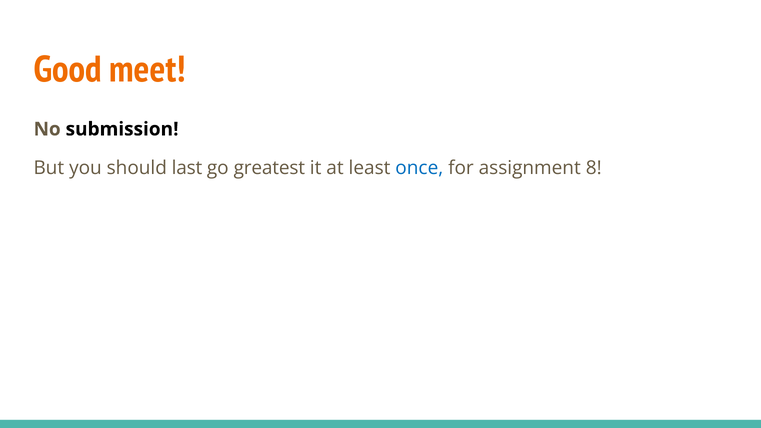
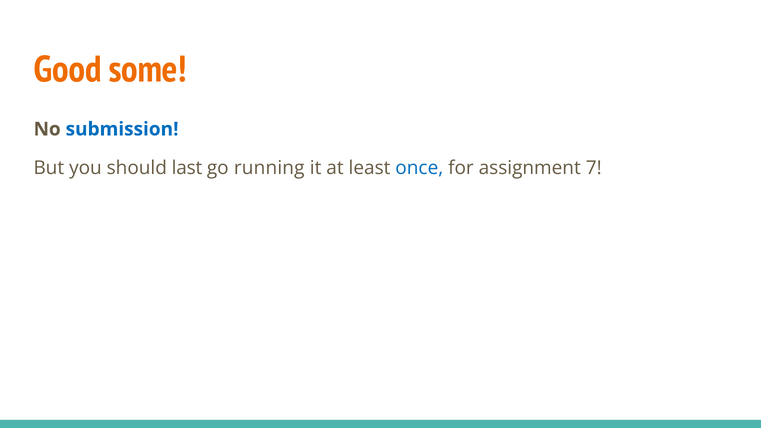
meet: meet -> some (148, 69)
submission colour: black -> blue (122, 129)
greatest: greatest -> running (269, 168)
8: 8 -> 7 (594, 168)
